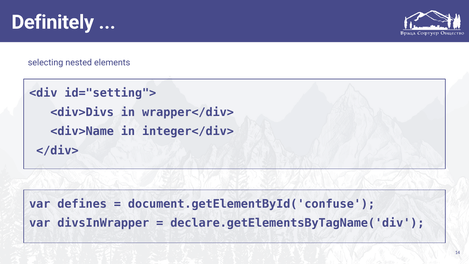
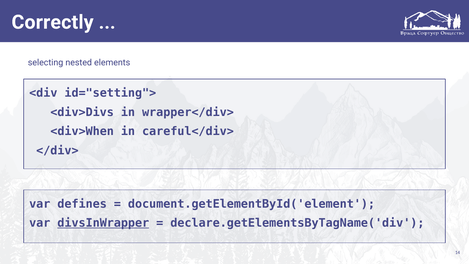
Definitely: Definitely -> Correctly (53, 22)
<div>Name: <div>Name -> <div>When (82, 131)
integer</div>: integer</div> -> careful</div> (188, 131)
document.getElementById('confuse: document.getElementById('confuse -> document.getElementById('element (251, 204)
divsInWrapper underline: none -> present (103, 223)
